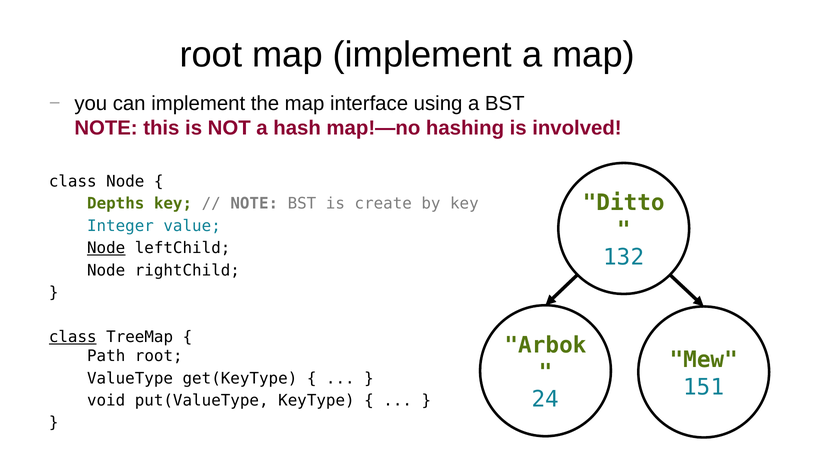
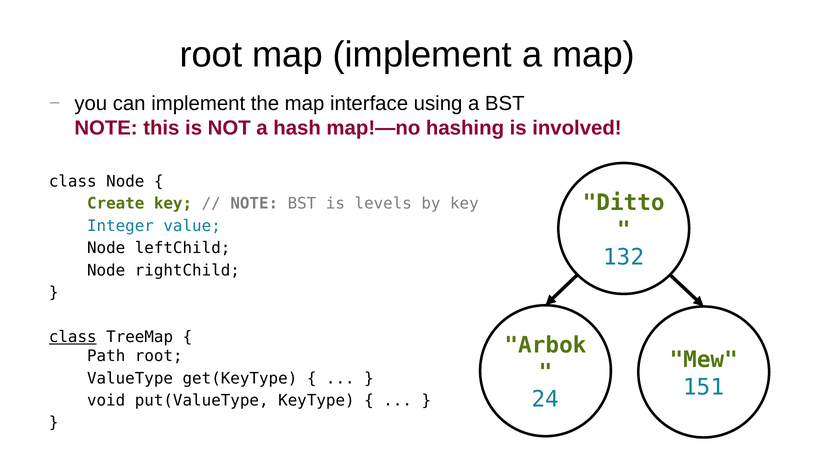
Depths: Depths -> Create (116, 203)
create: create -> levels (383, 203)
Node underline: present -> none (106, 248)
